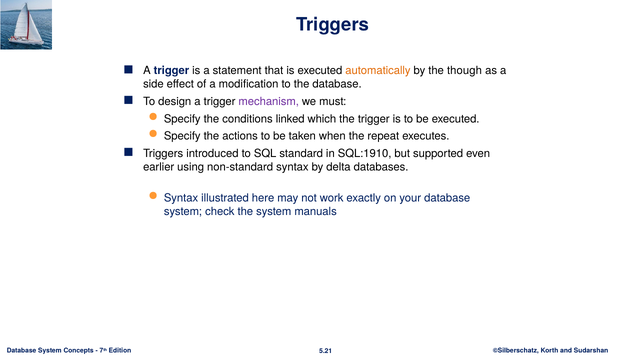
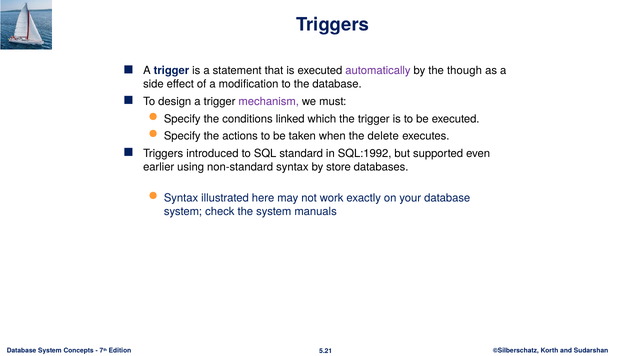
automatically colour: orange -> purple (378, 71)
repeat: repeat -> delete (383, 136)
SQL:1910: SQL:1910 -> SQL:1992 (365, 154)
delta: delta -> store (339, 167)
